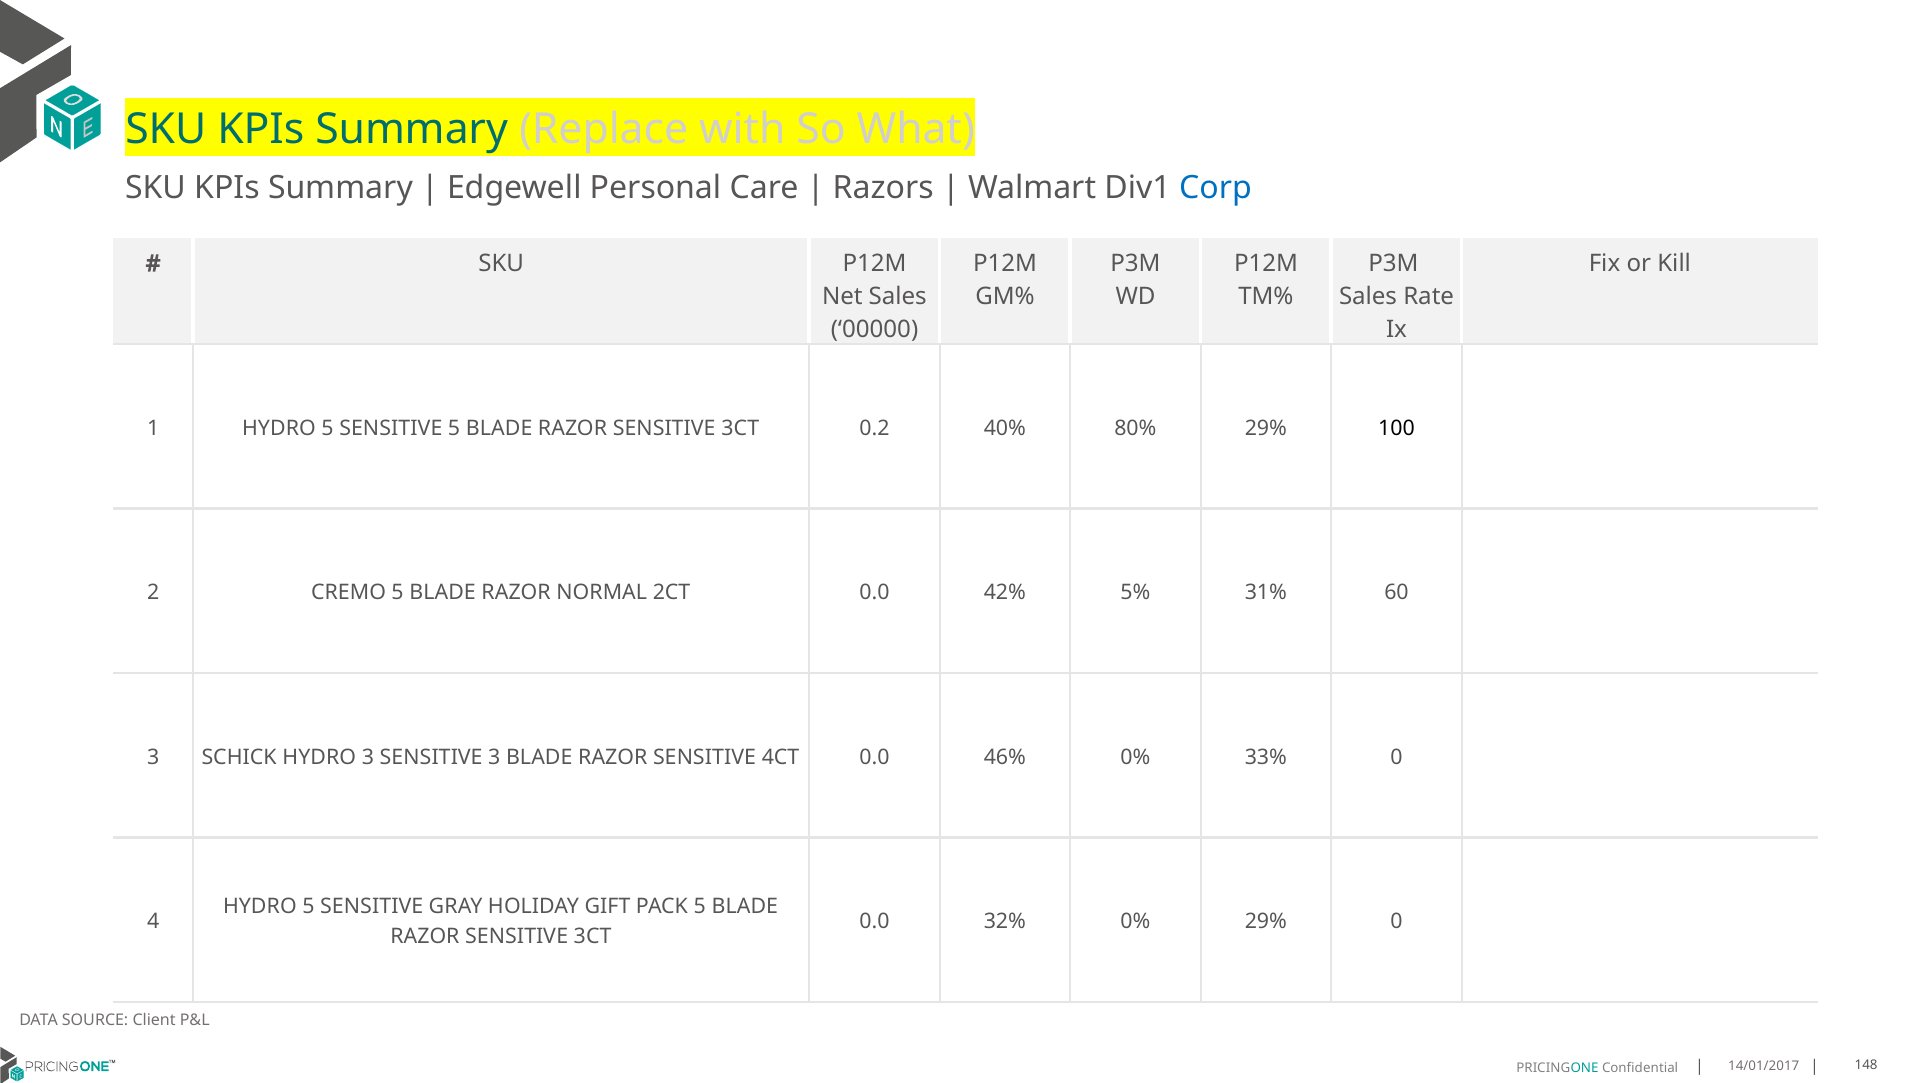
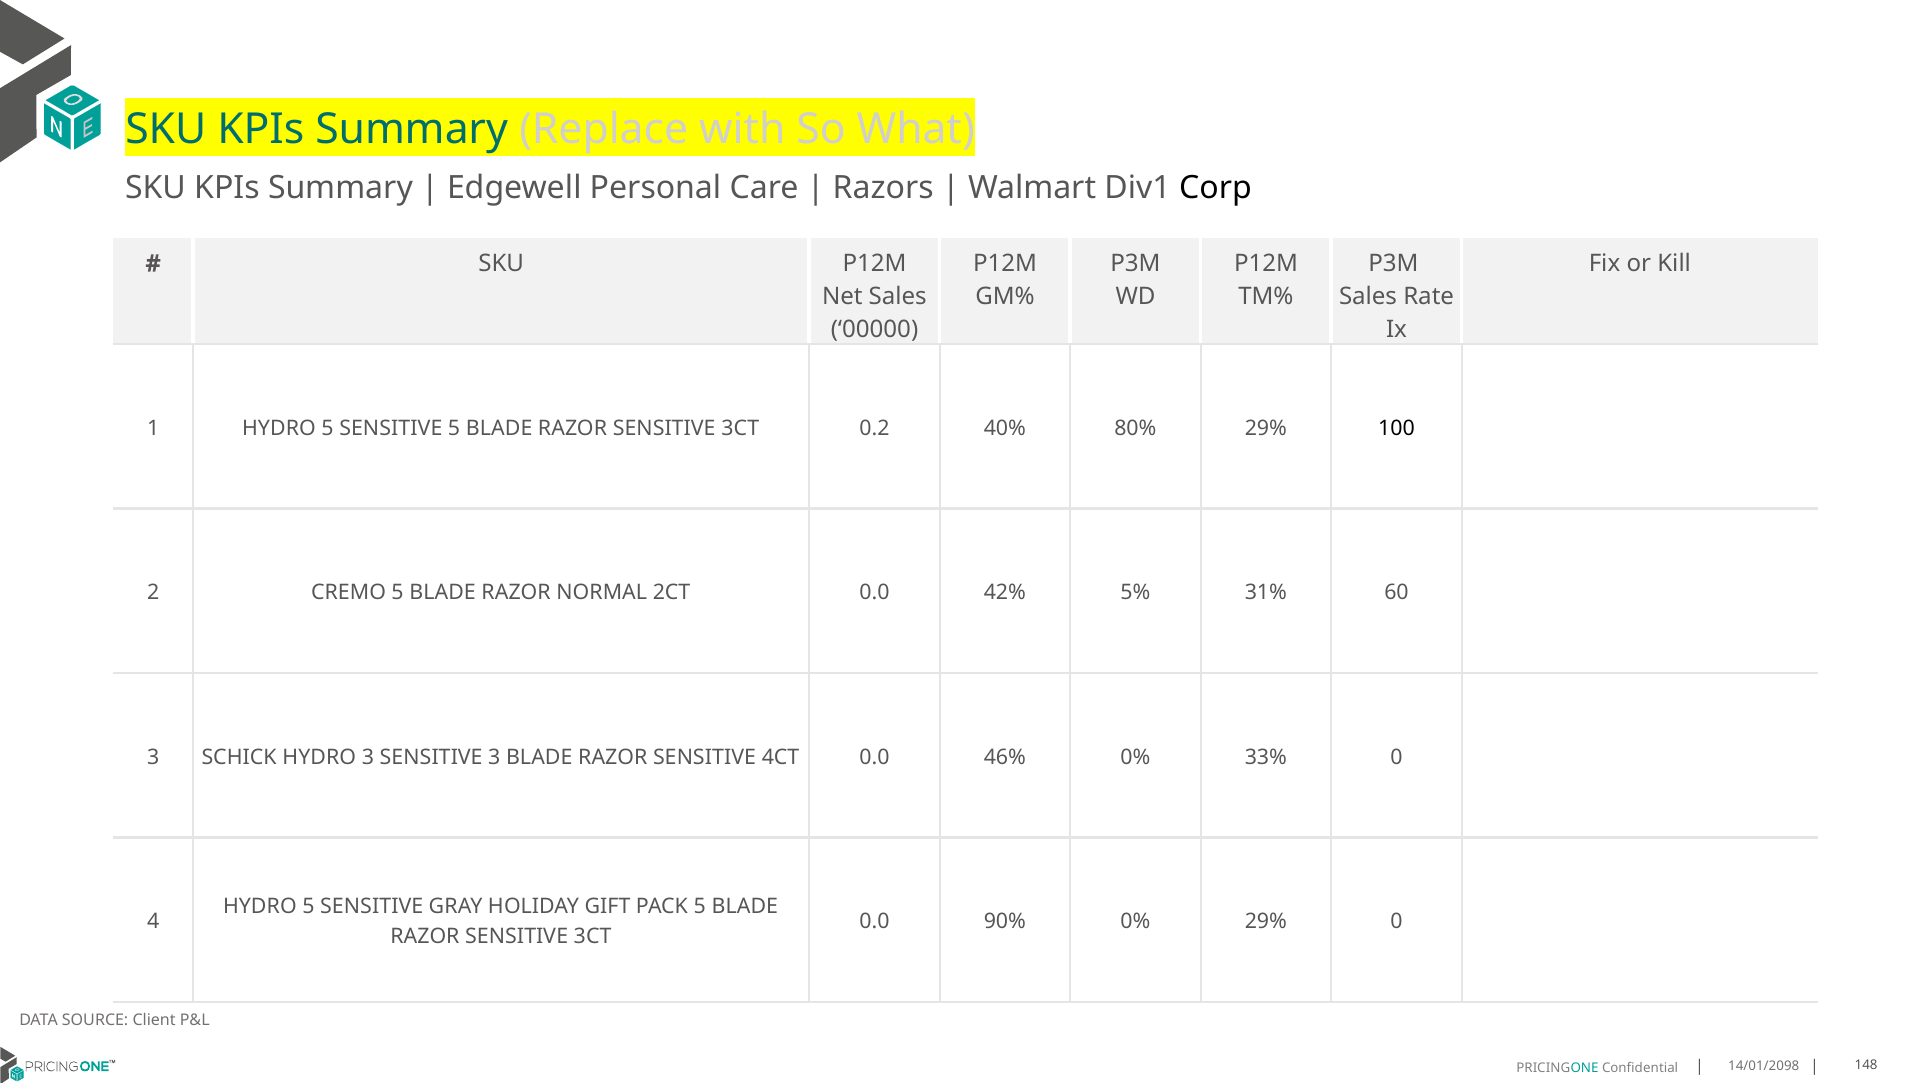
Corp colour: blue -> black (1215, 188)
32%: 32% -> 90% (1005, 921)
14/01/2017: 14/01/2017 -> 14/01/2098 (1764, 1066)
